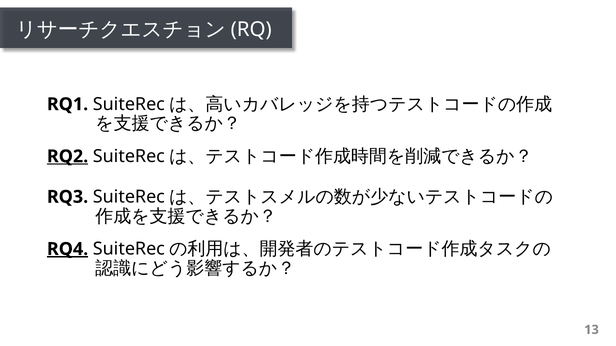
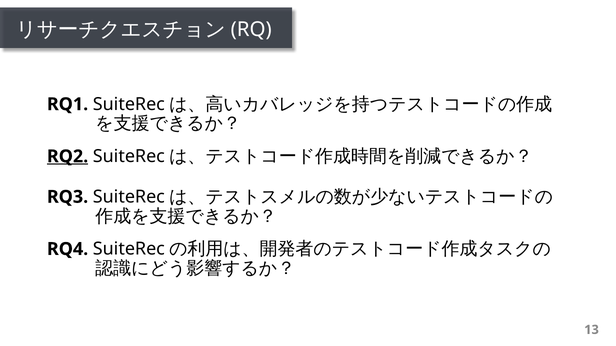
RQ4 underline: present -> none (68, 249)
